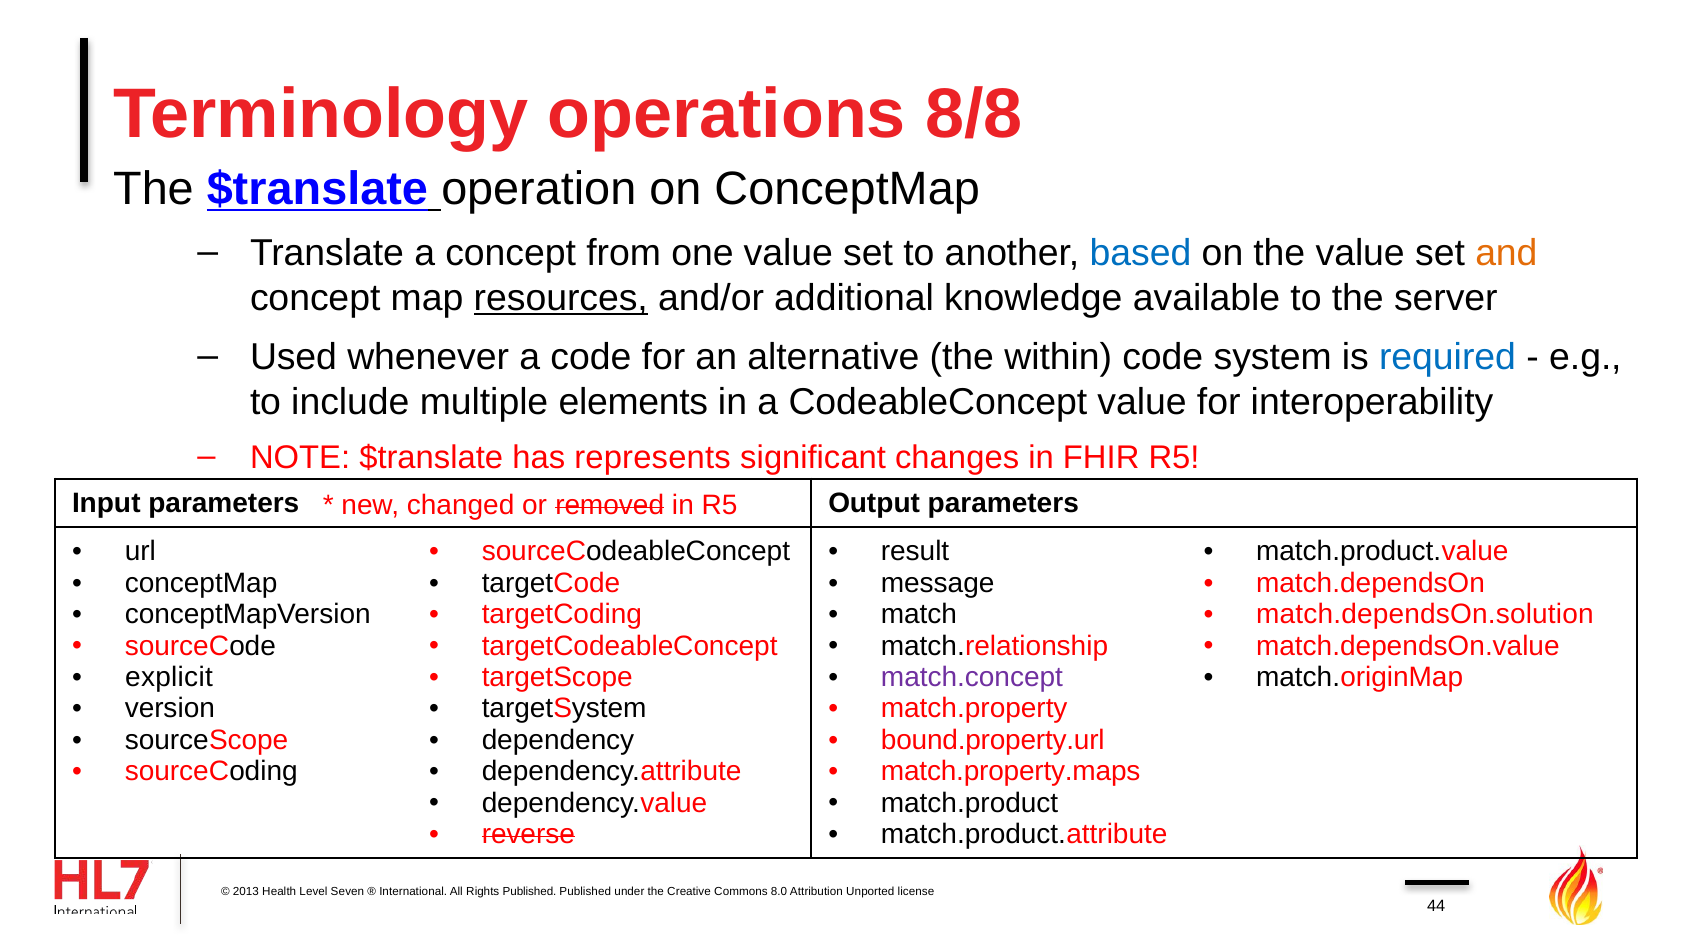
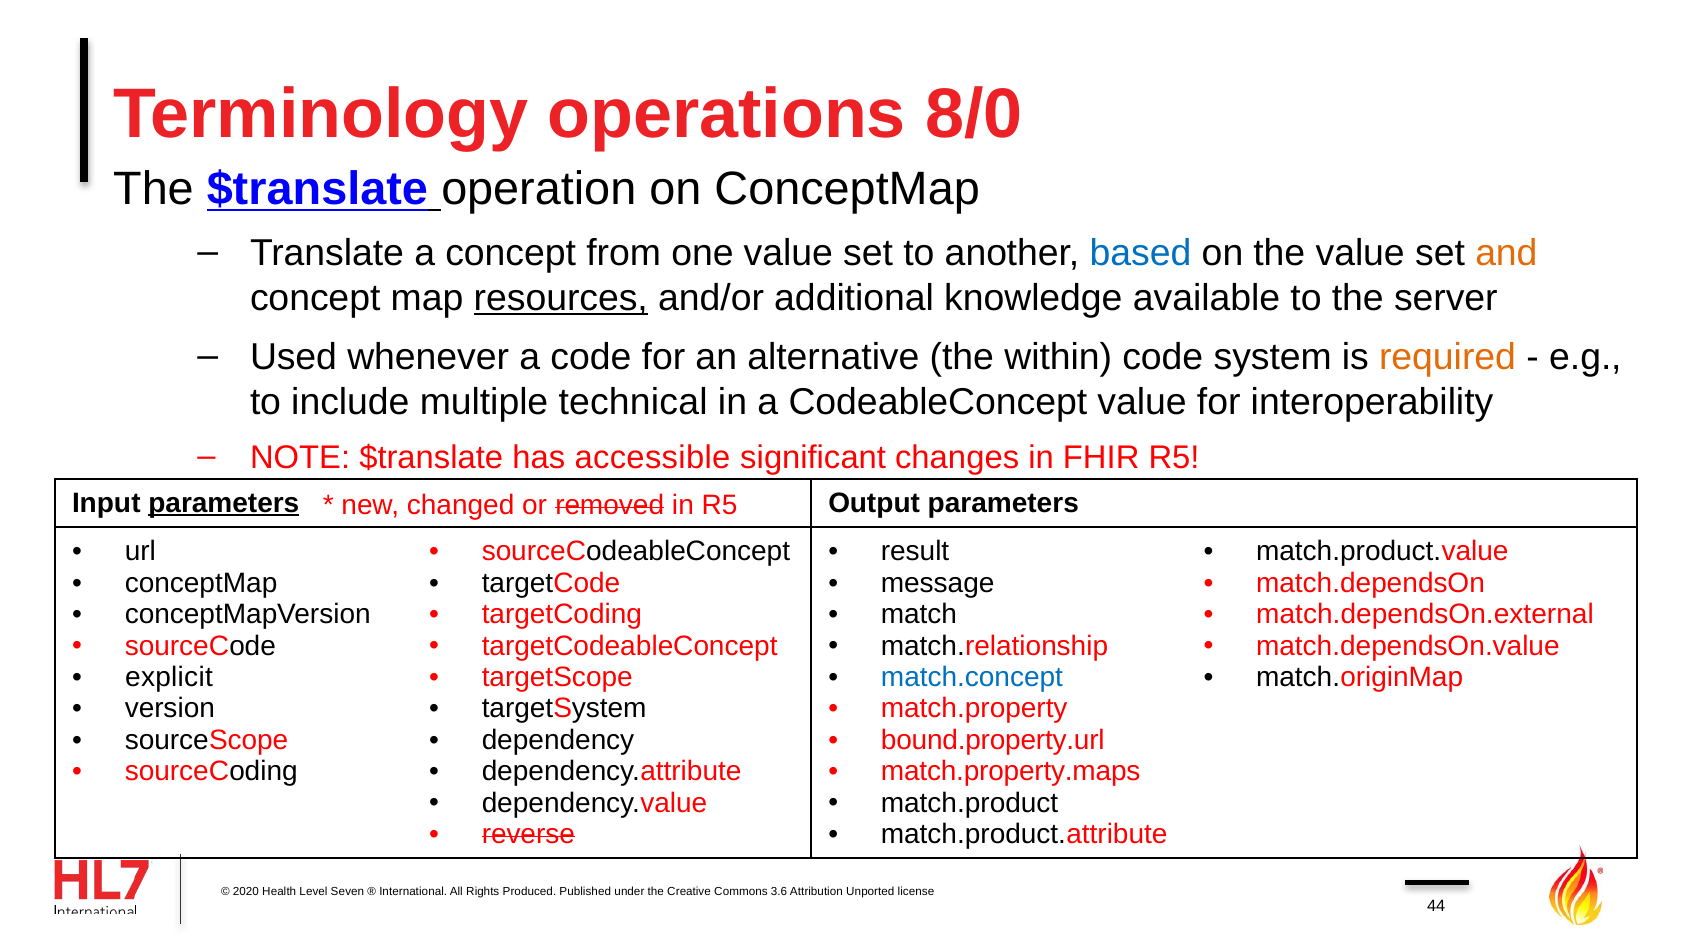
8/8: 8/8 -> 8/0 (974, 115)
required colour: blue -> orange (1448, 357)
elements: elements -> technical (633, 402)
represents: represents -> accessible (652, 458)
parameters underline: none -> present (224, 503)
match.dependsOn.solution: match.dependsOn.solution -> match.dependsOn.external (1425, 615)
match.concept colour: purple -> blue (972, 677)
2013: 2013 -> 2020 (246, 892)
Rights Published: Published -> Produced (529, 892)
8.0: 8.0 -> 3.6 (779, 892)
